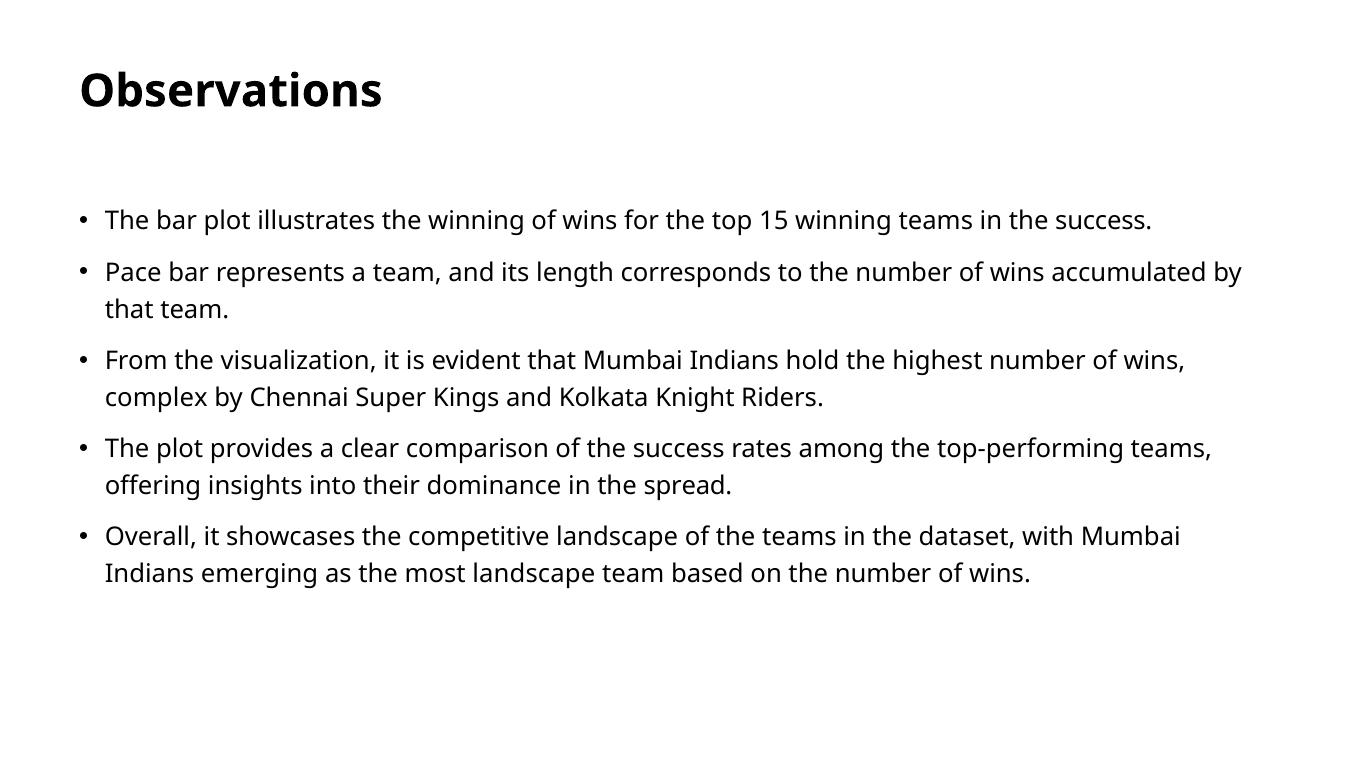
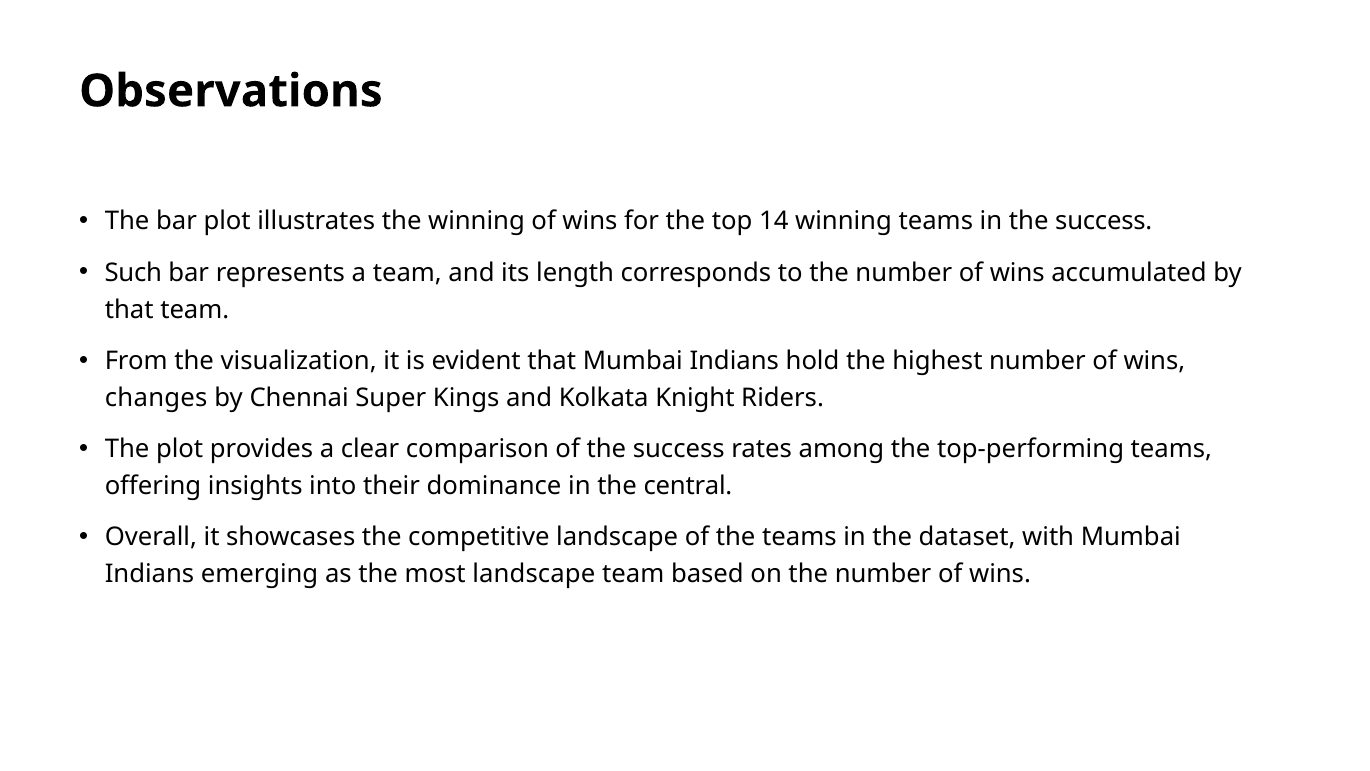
15: 15 -> 14 (774, 221)
Pace: Pace -> Such (133, 273)
complex: complex -> changes (156, 398)
spread: spread -> central (688, 486)
